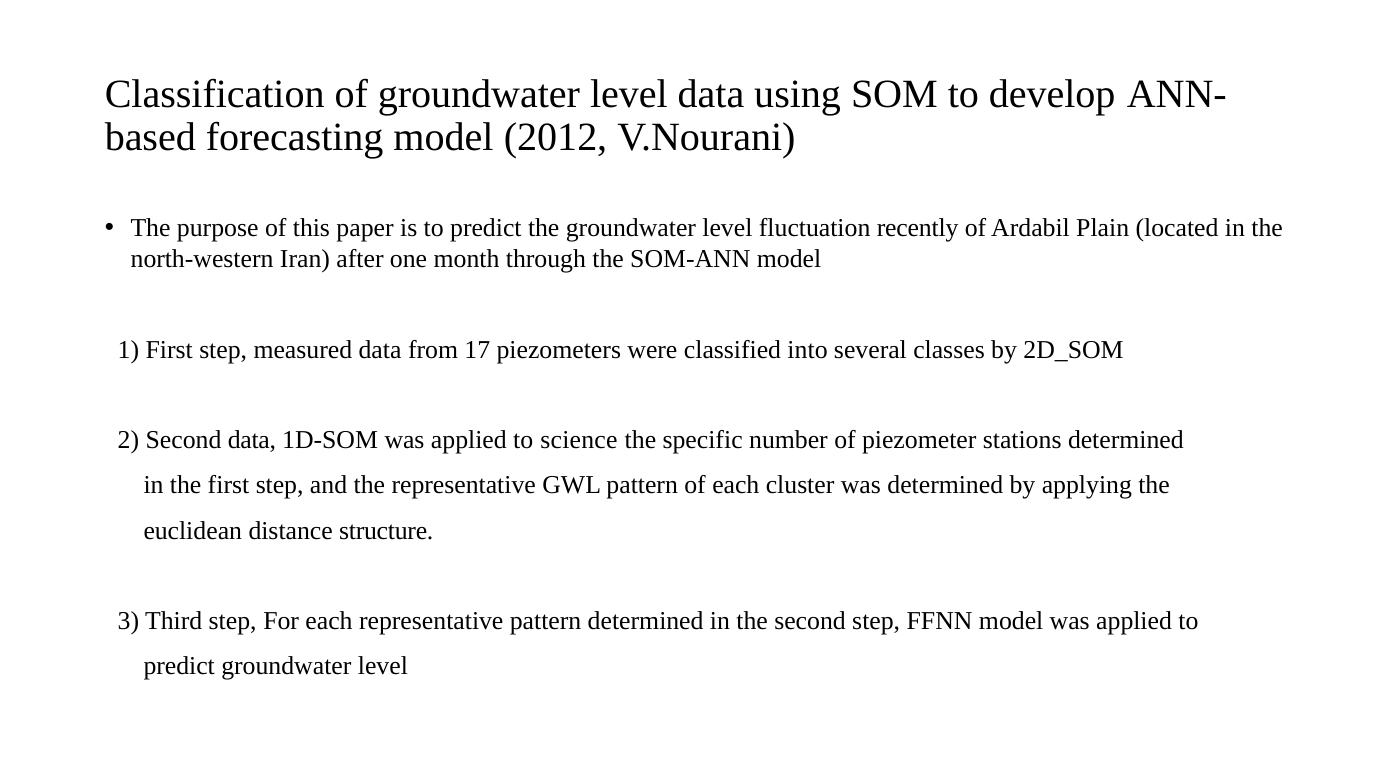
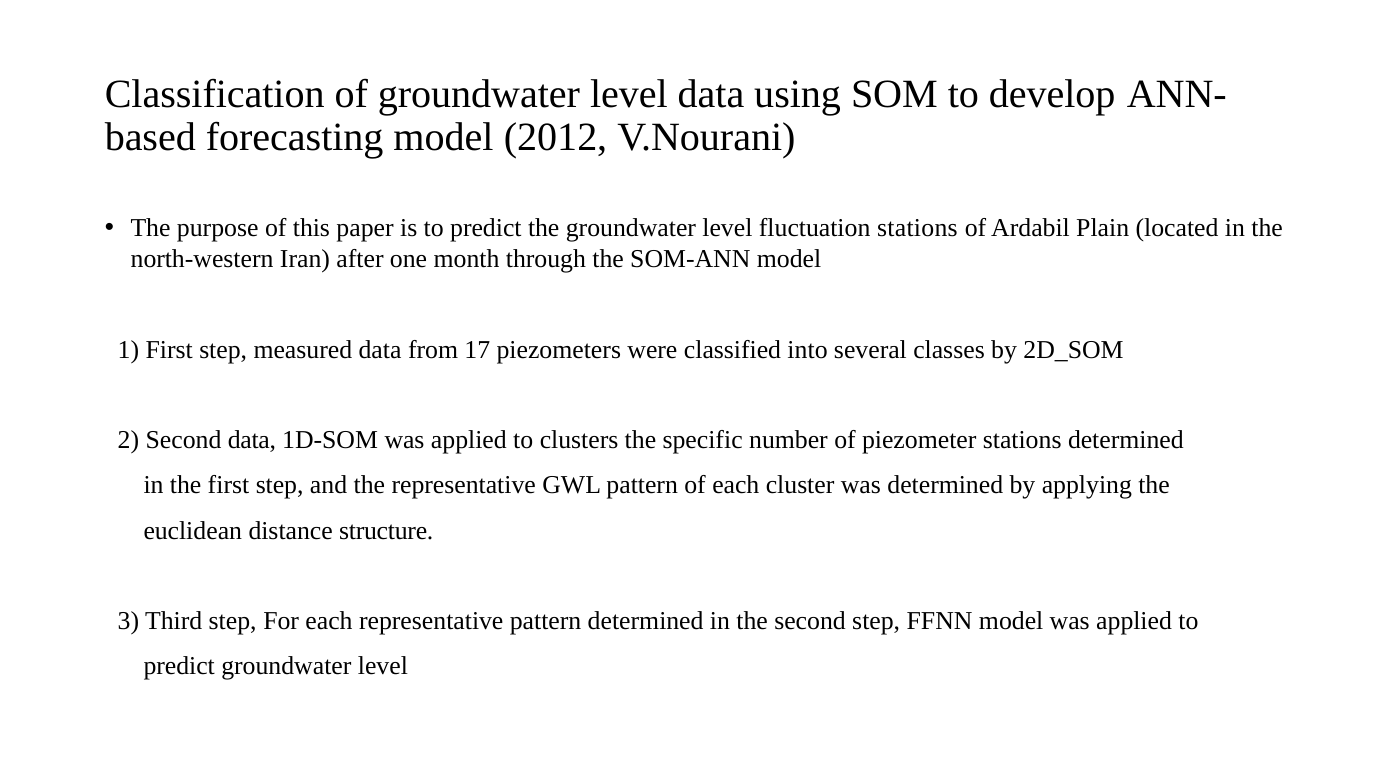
fluctuation recently: recently -> stations (917, 228)
science: science -> clusters (579, 440)
